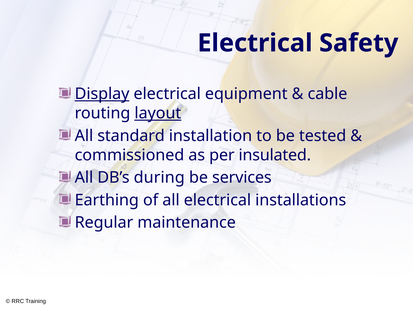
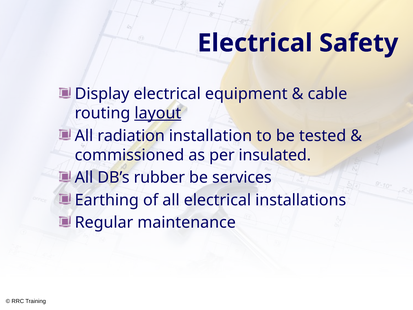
Display underline: present -> none (102, 94)
standard: standard -> radiation (131, 136)
during: during -> rubber (159, 177)
